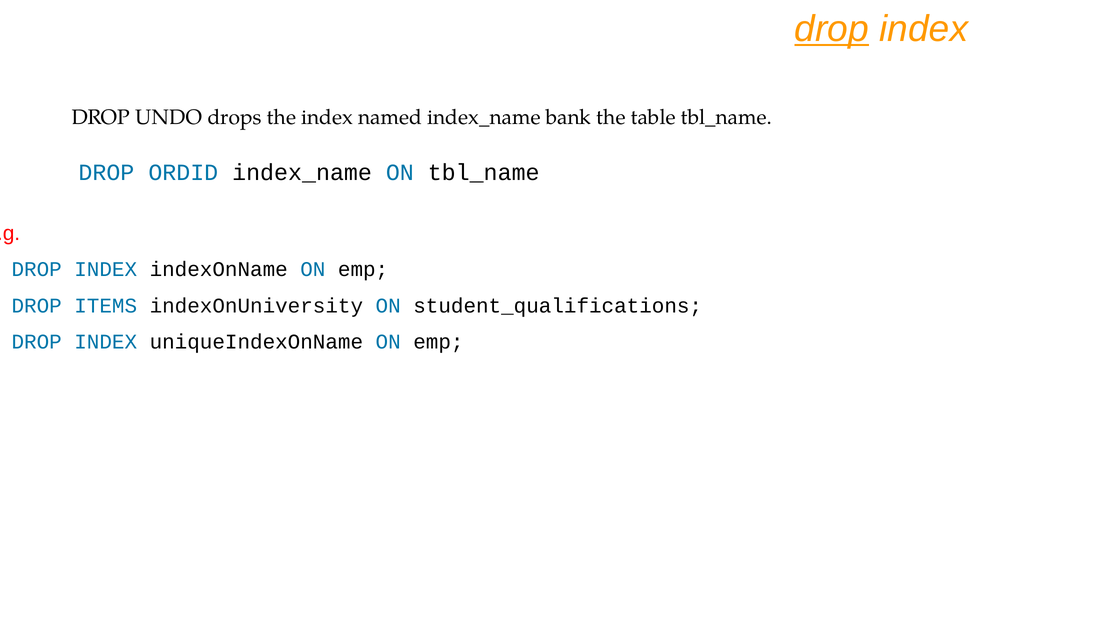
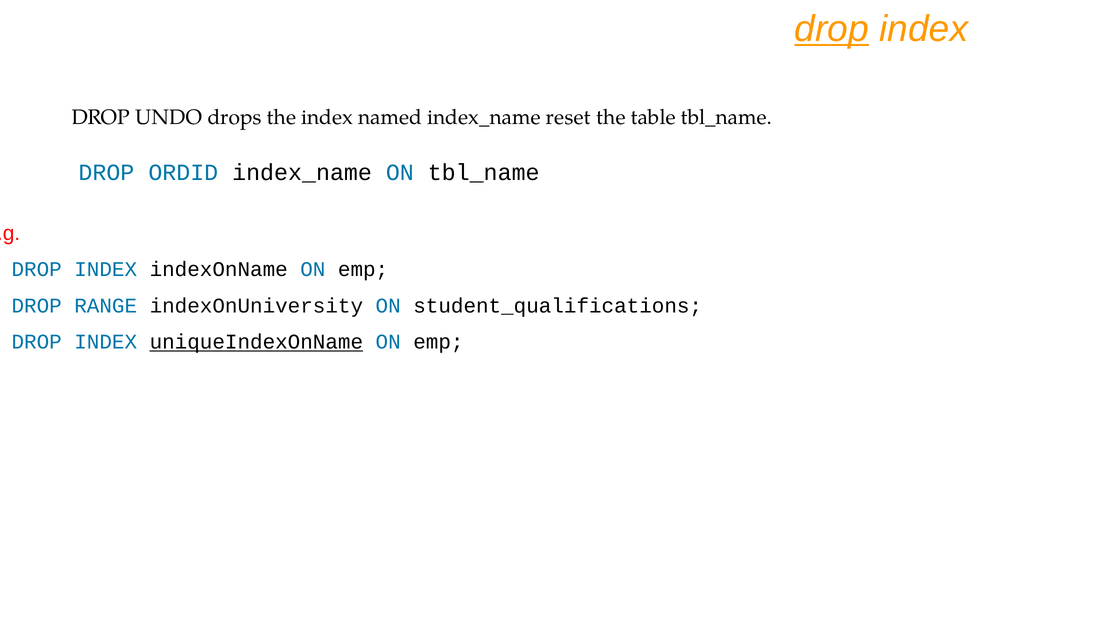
bank: bank -> reset (568, 117)
ITEMS: ITEMS -> RANGE (106, 306)
uniqueIndexOnName underline: none -> present (256, 342)
